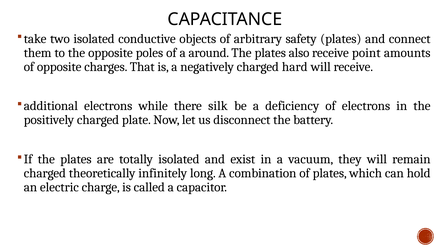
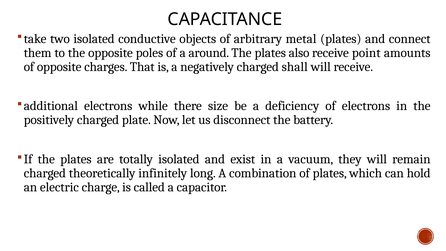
safety: safety -> metal (301, 39)
hard: hard -> shall (295, 67)
silk: silk -> size (218, 106)
